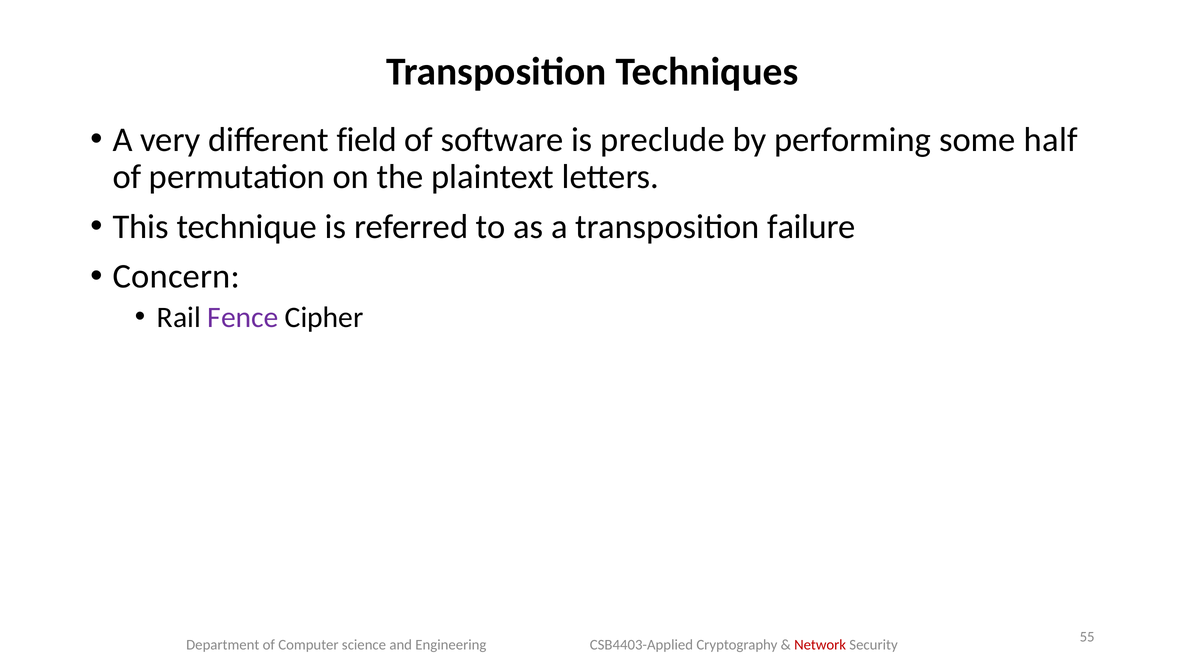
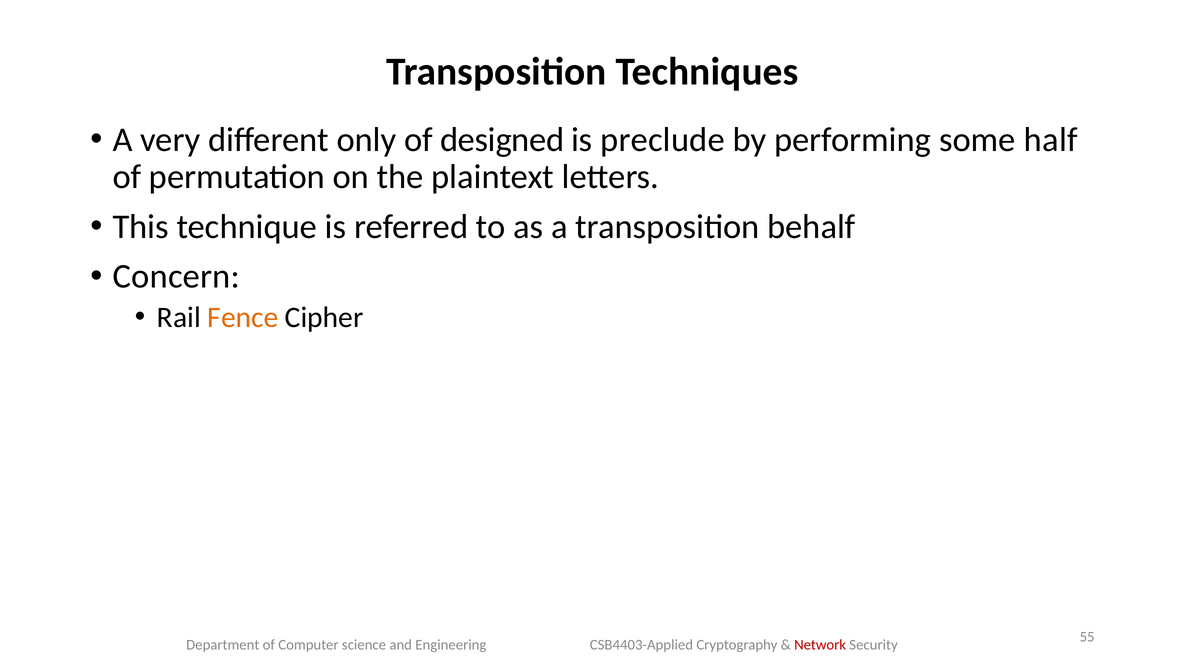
field: field -> only (367, 140)
software: software -> designed (502, 140)
failure: failure -> behalf (811, 227)
Fence colour: purple -> orange (243, 317)
